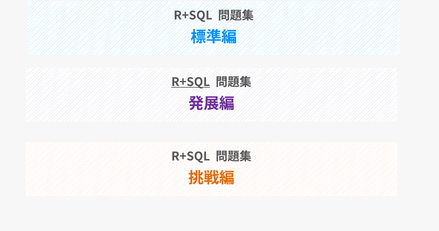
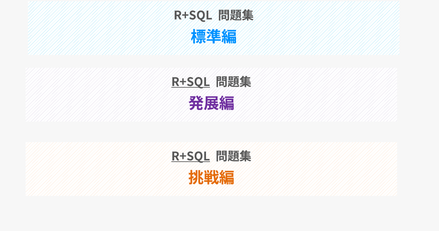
R+SQL underline: none -> present (191, 156)
